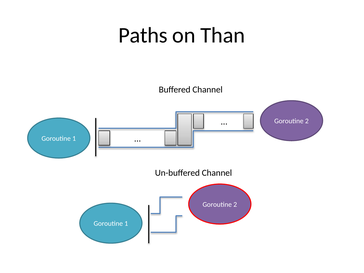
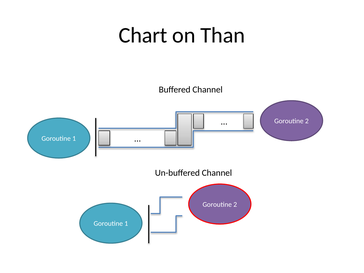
Paths: Paths -> Chart (143, 35)
